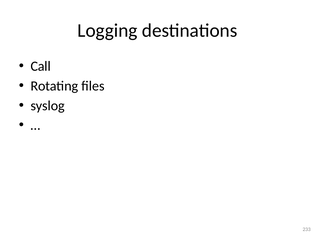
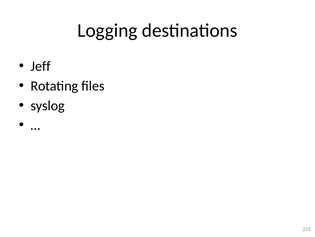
Call: Call -> Jeff (41, 66)
